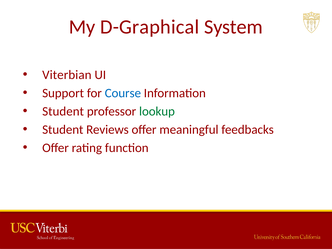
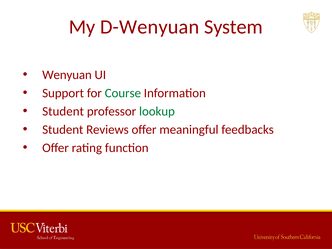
D-Graphical: D-Graphical -> D-Wenyuan (150, 27)
Viterbian: Viterbian -> Wenyuan (67, 75)
Course colour: blue -> green (123, 93)
